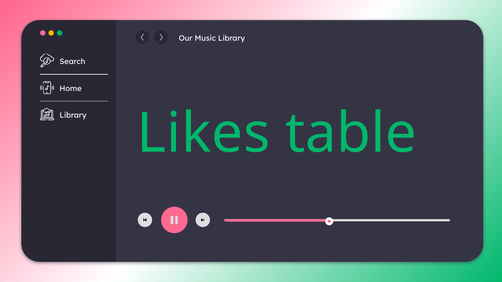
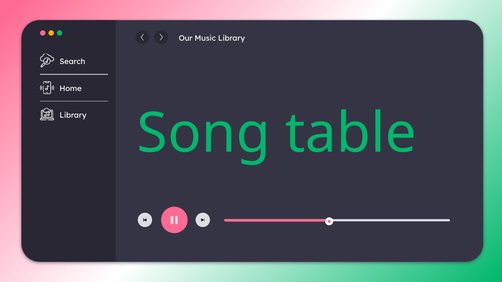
Likes: Likes -> Song (204, 134)
